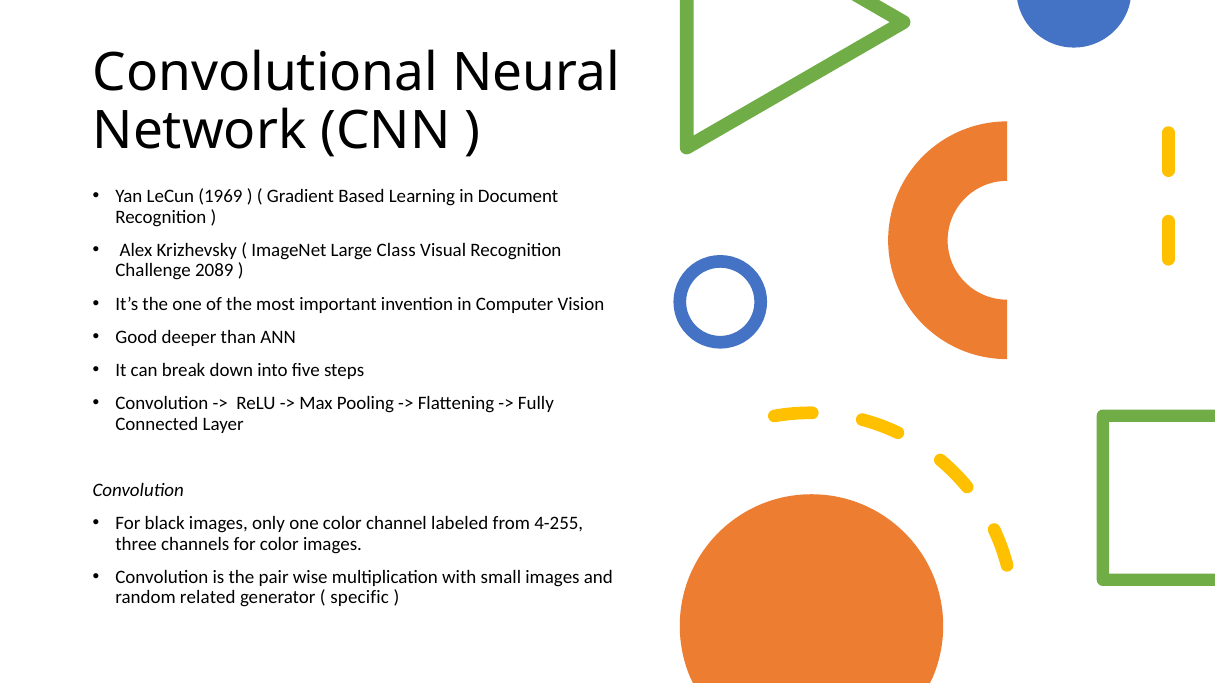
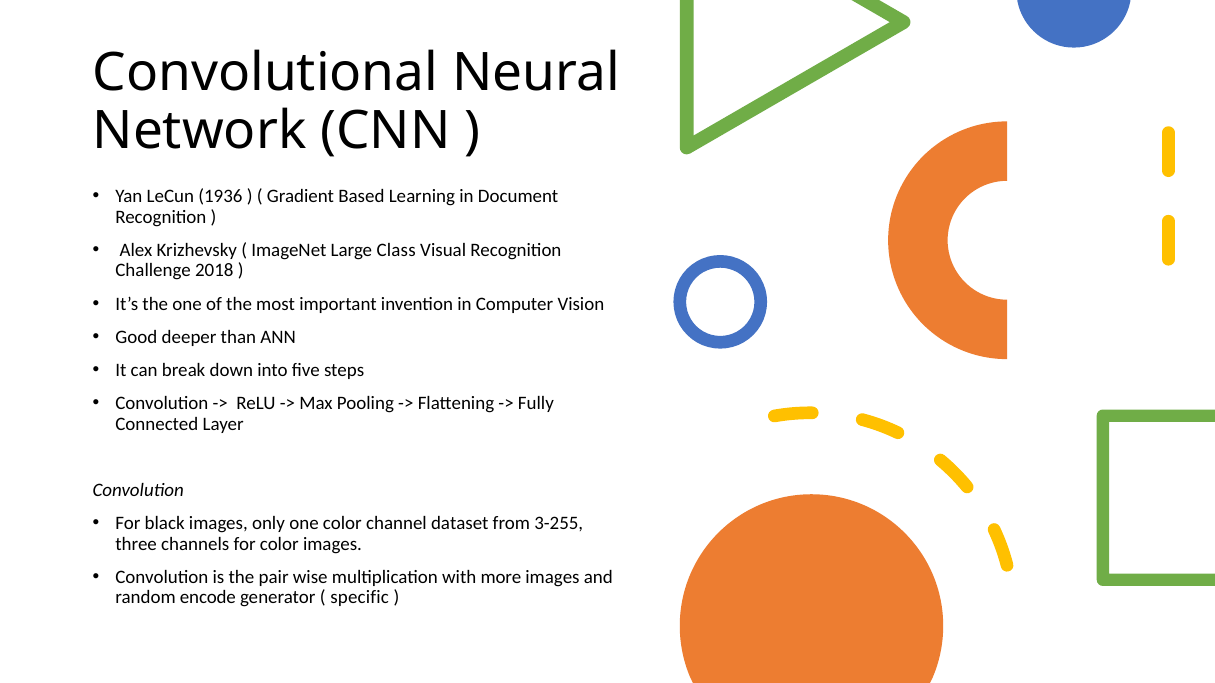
1969: 1969 -> 1936 (220, 197)
2089: 2089 -> 2018 (214, 271)
labeled: labeled -> dataset (460, 524)
4-255: 4-255 -> 3-255 (559, 524)
small: small -> more (501, 577)
related: related -> encode (208, 598)
